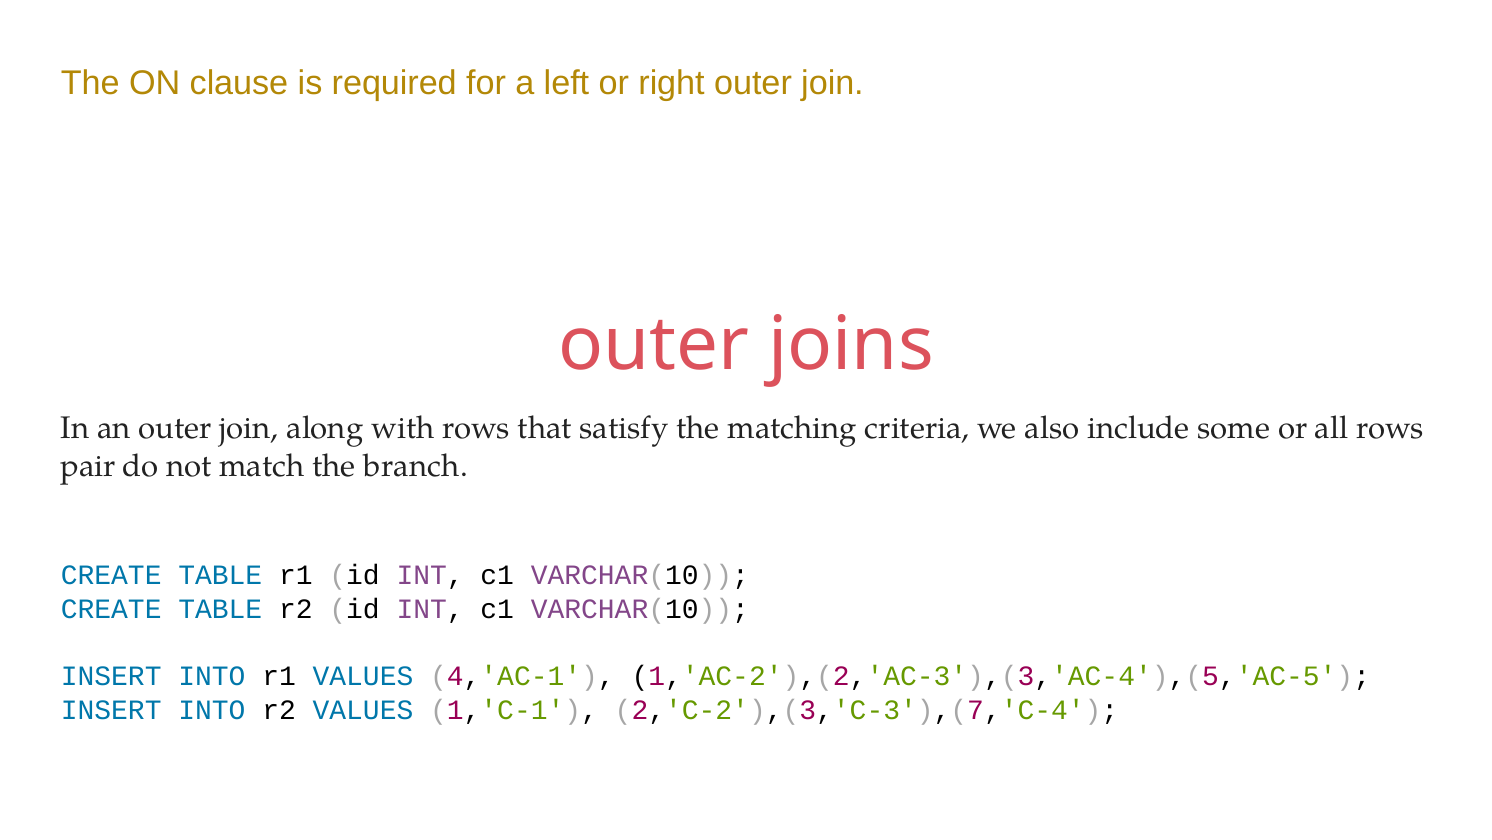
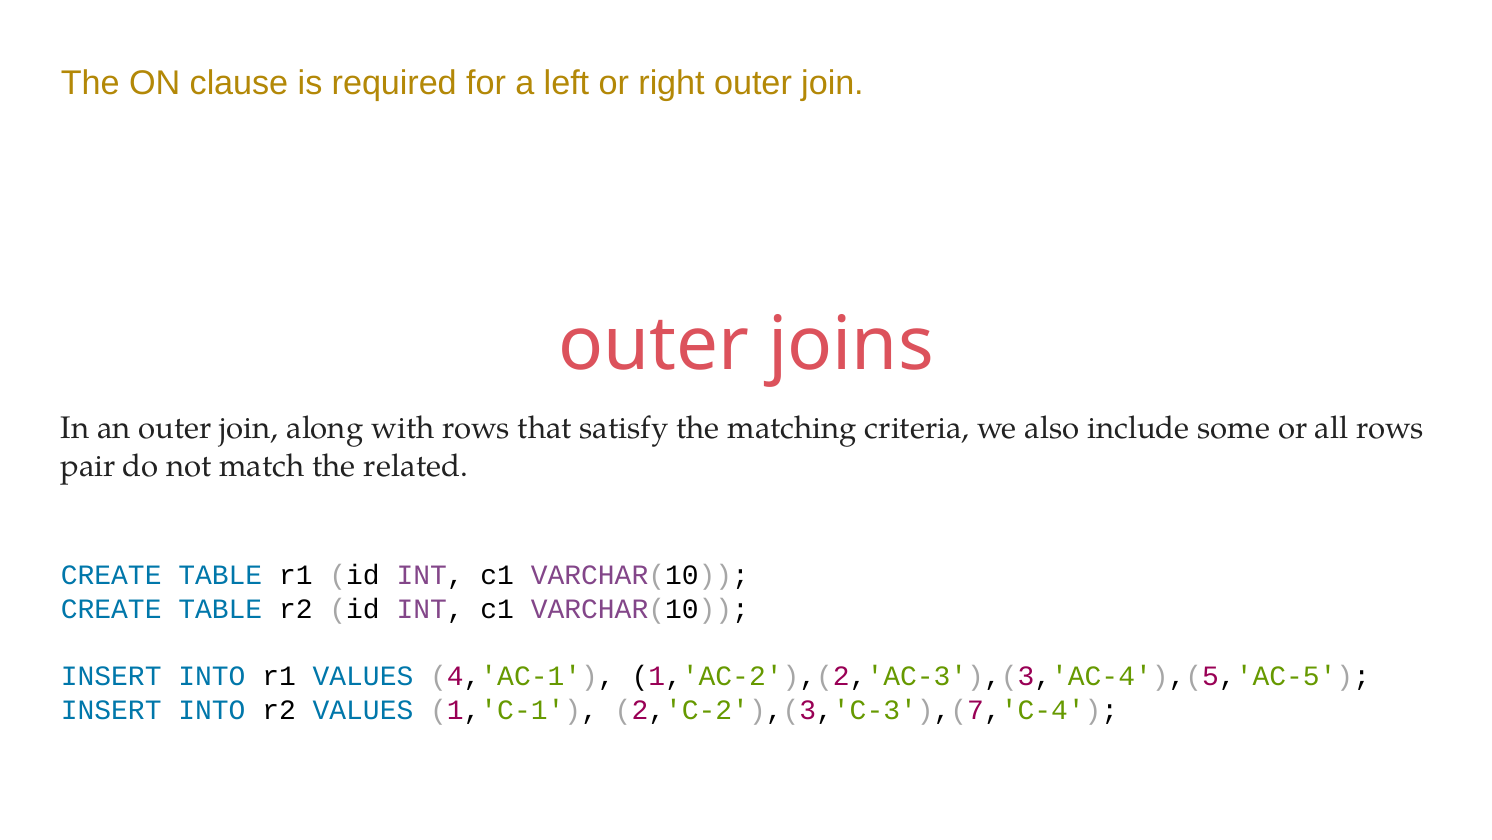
branch: branch -> related (416, 465)
